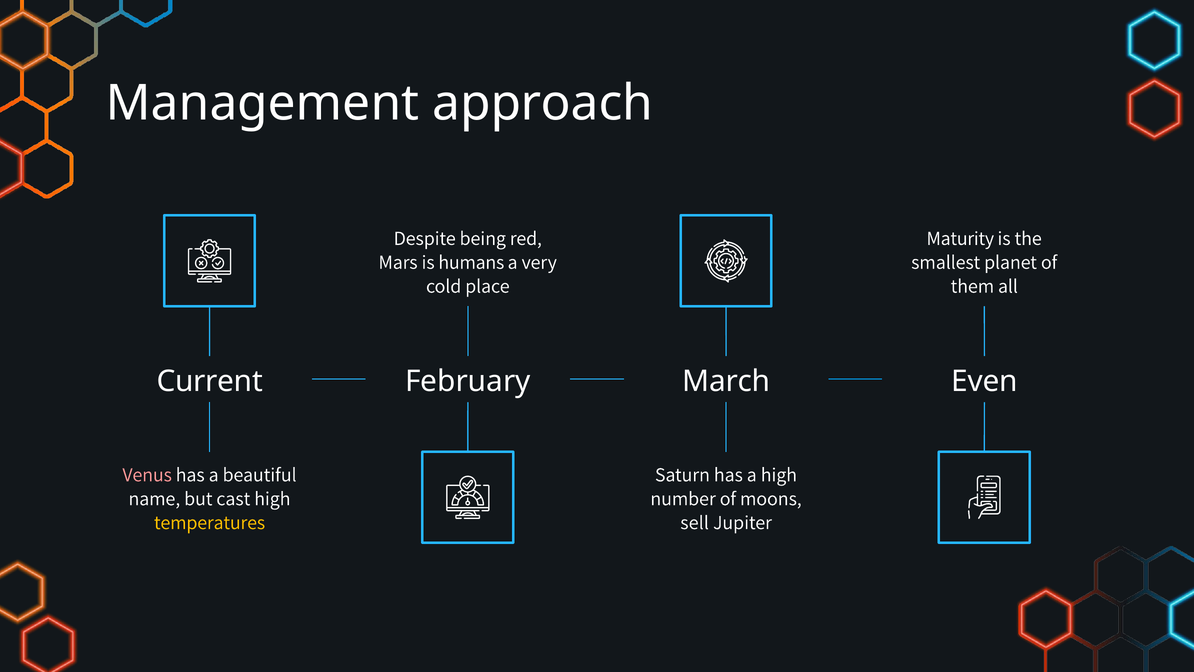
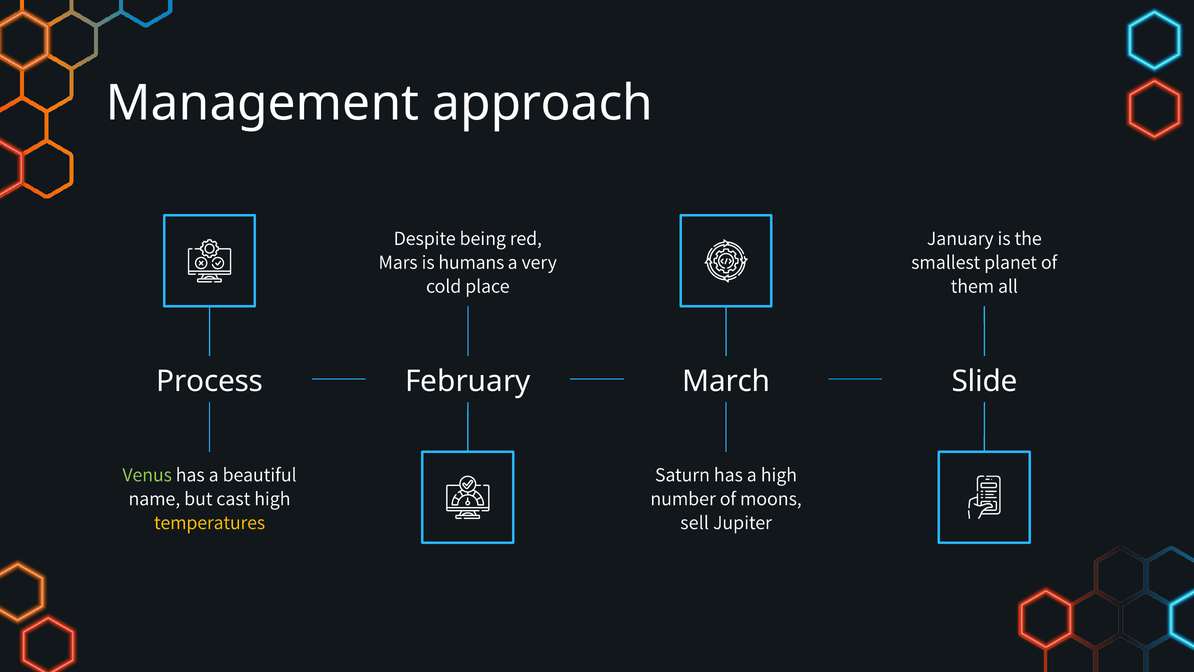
Maturity: Maturity -> January (960, 238)
Current: Current -> Process (210, 381)
Even: Even -> Slide (985, 381)
Venus colour: pink -> light green (147, 475)
